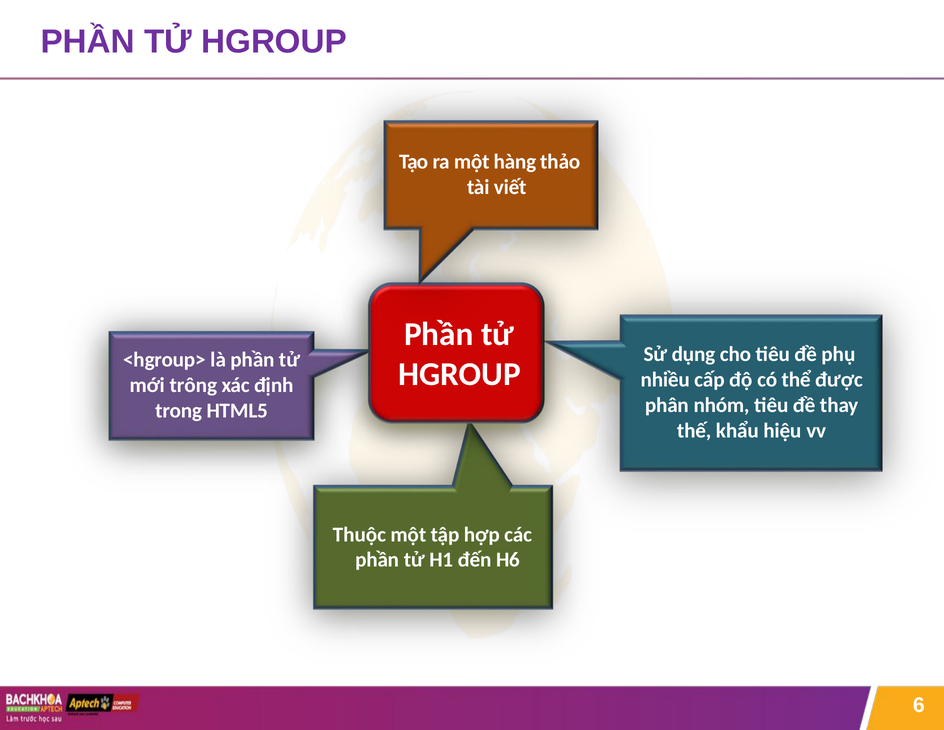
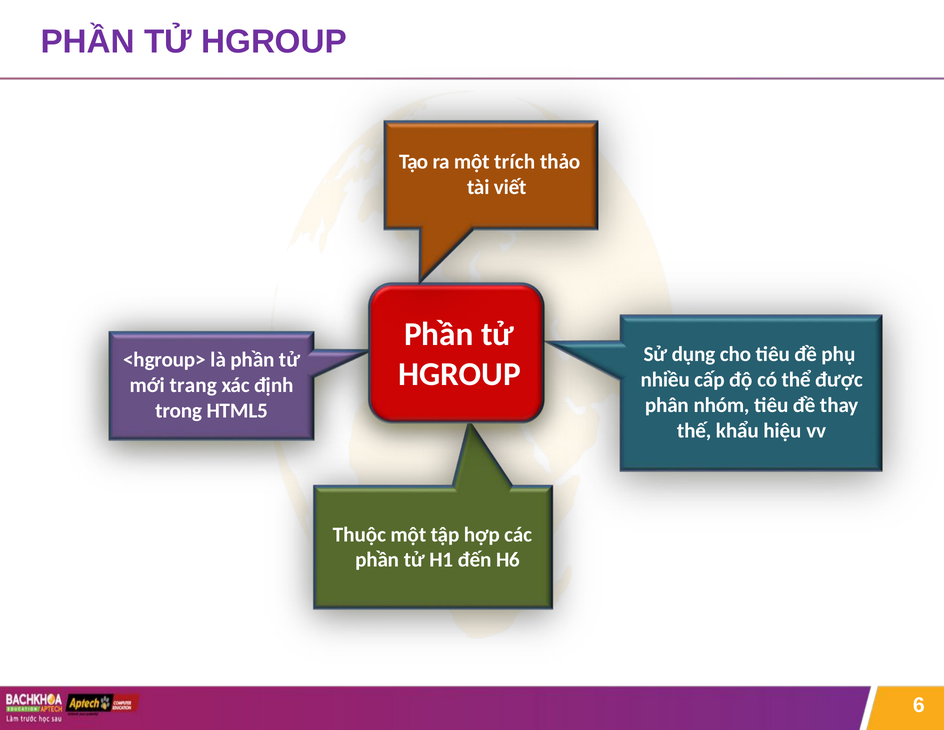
hàng: hàng -> trích (515, 162)
trông: trông -> trang (193, 385)
